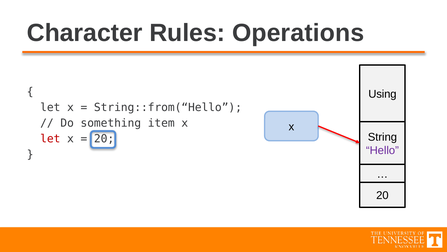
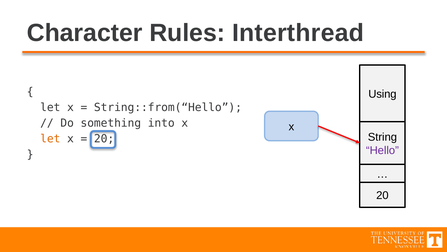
Operations: Operations -> Interthread (298, 33)
item: item -> into (161, 123)
let colour: red -> orange (50, 139)
